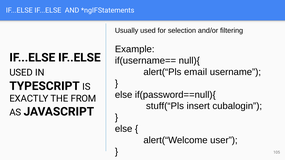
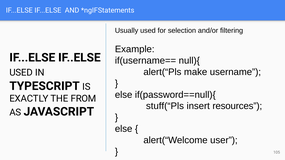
email: email -> make (196, 72)
cubalogin: cubalogin -> resources (237, 106)
